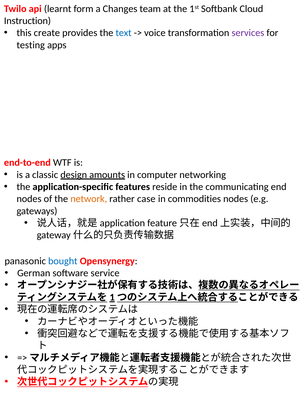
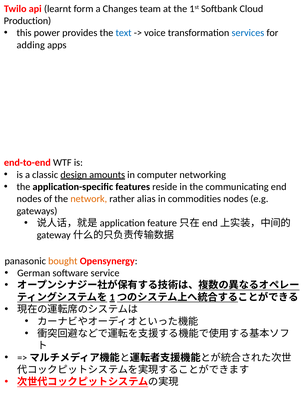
Instruction: Instruction -> Production (27, 21)
create: create -> power (47, 33)
services colour: purple -> blue (248, 33)
testing: testing -> adding (31, 45)
case: case -> alias (146, 199)
bought colour: blue -> orange (63, 262)
